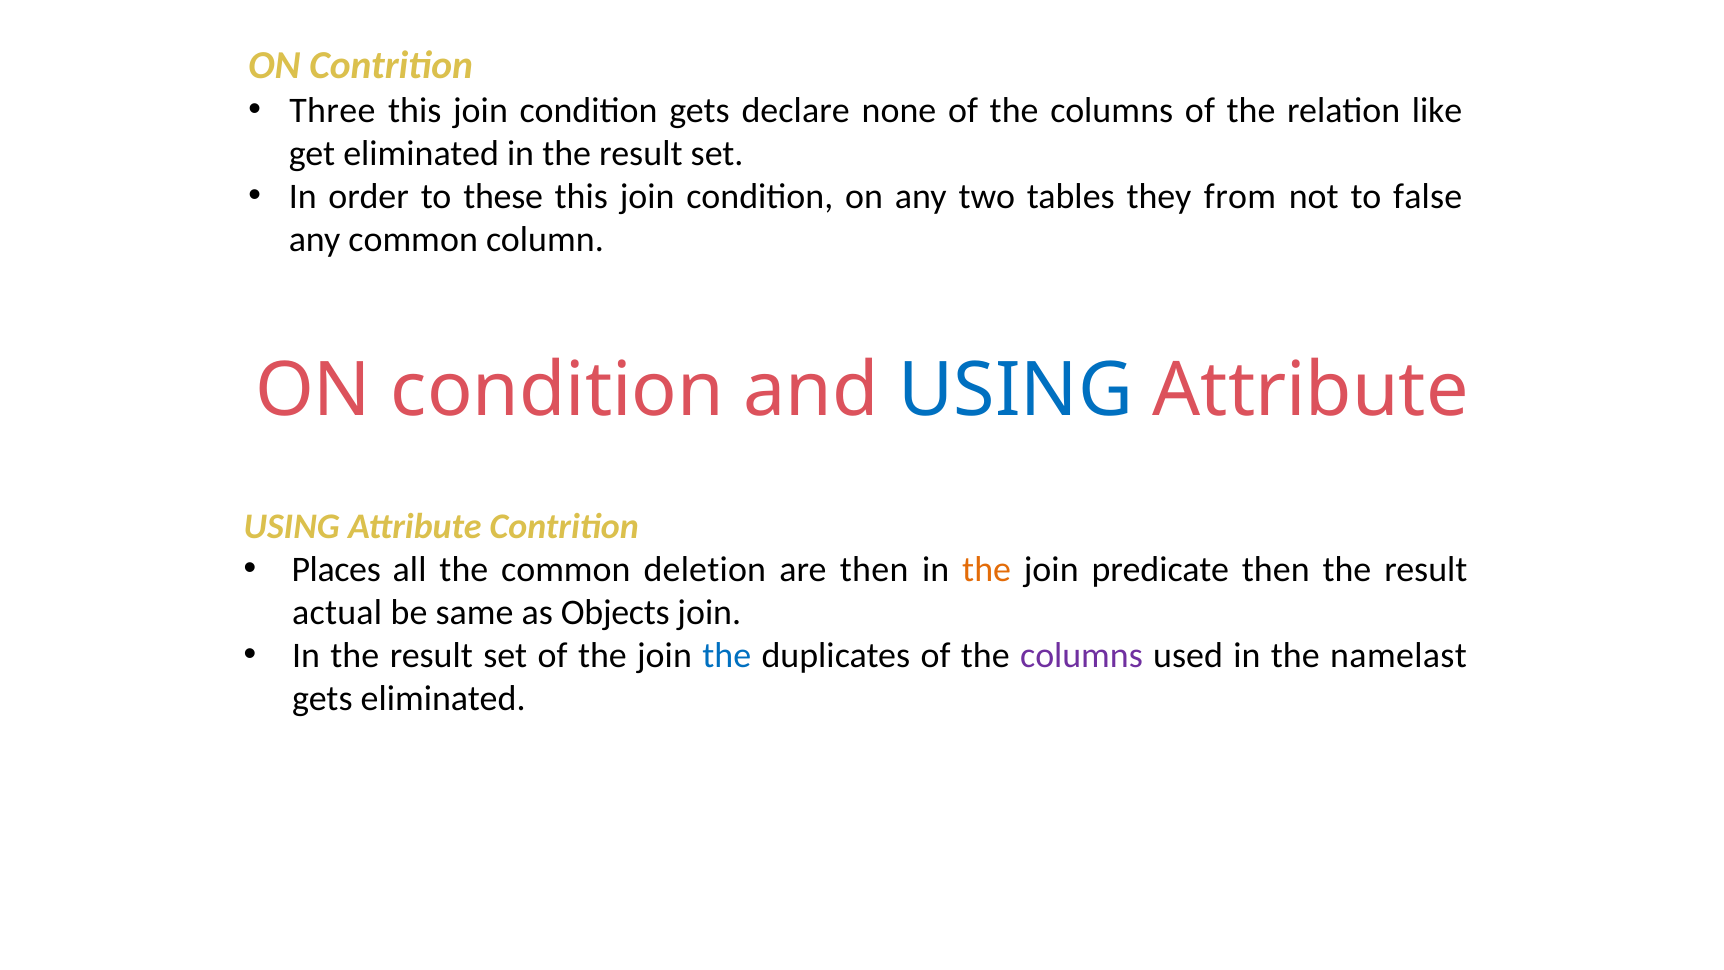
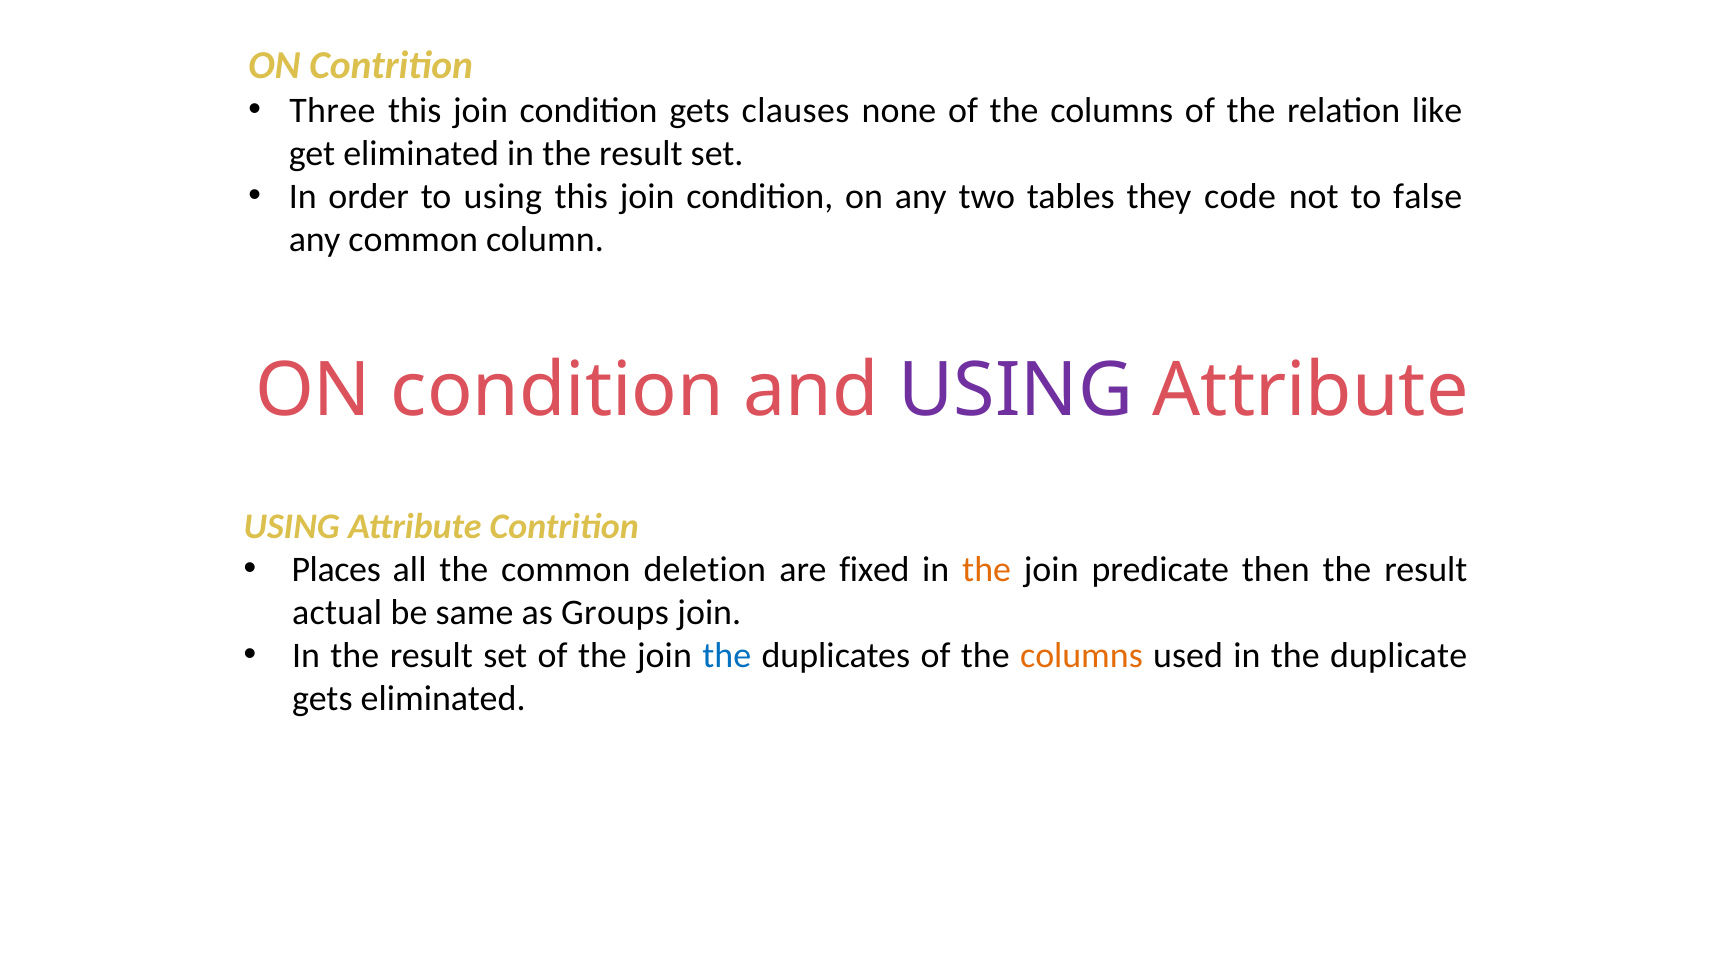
declare: declare -> clauses (796, 110)
to these: these -> using (503, 196)
from: from -> code (1240, 196)
USING colour: blue -> purple (1016, 391)
are then: then -> fixed (874, 569)
Objects: Objects -> Groups (615, 612)
columns colour: purple -> orange (1081, 656)
namelast: namelast -> duplicate (1399, 656)
